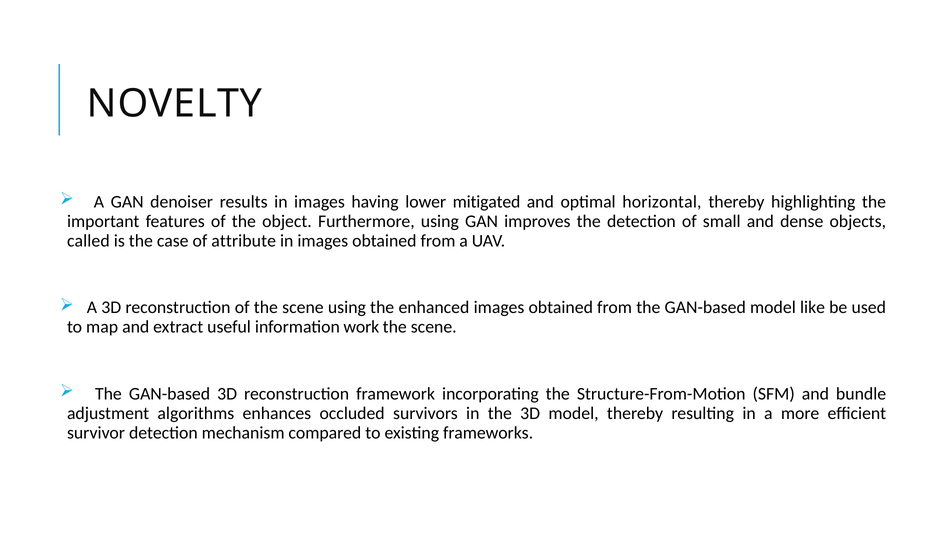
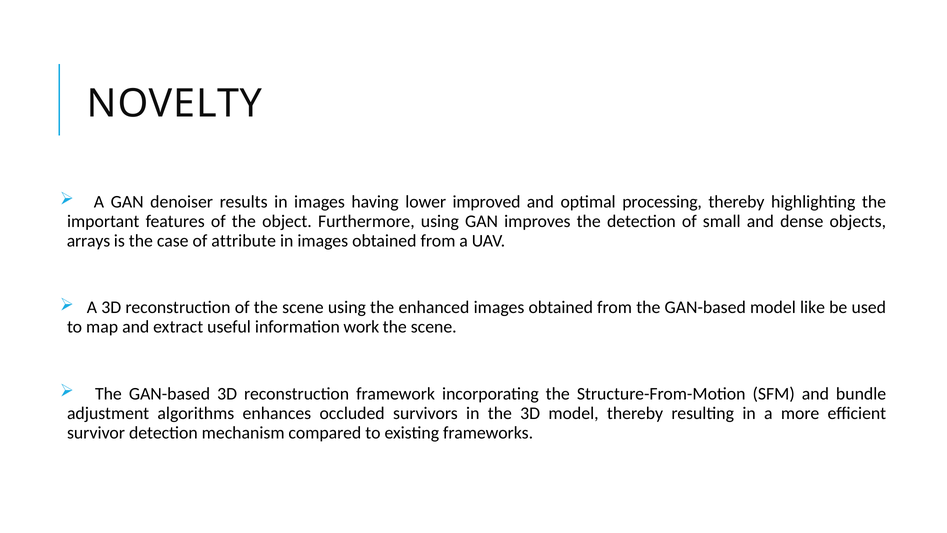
mitigated: mitigated -> improved (487, 202)
horizontal: horizontal -> processing (662, 202)
called: called -> arrays (89, 241)
